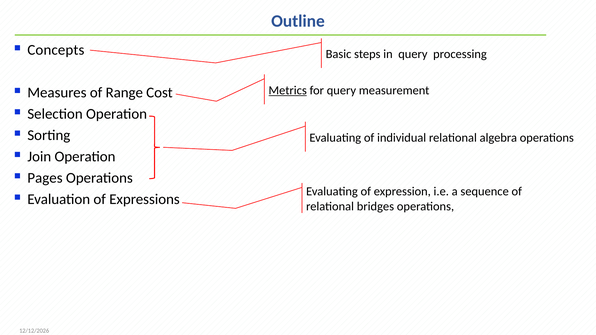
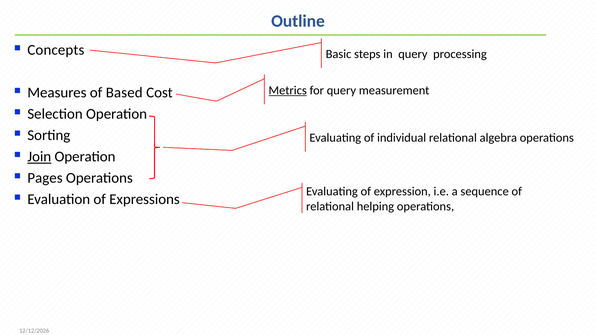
Range: Range -> Based (124, 93)
Join underline: none -> present (39, 157)
bridges: bridges -> helping (375, 207)
